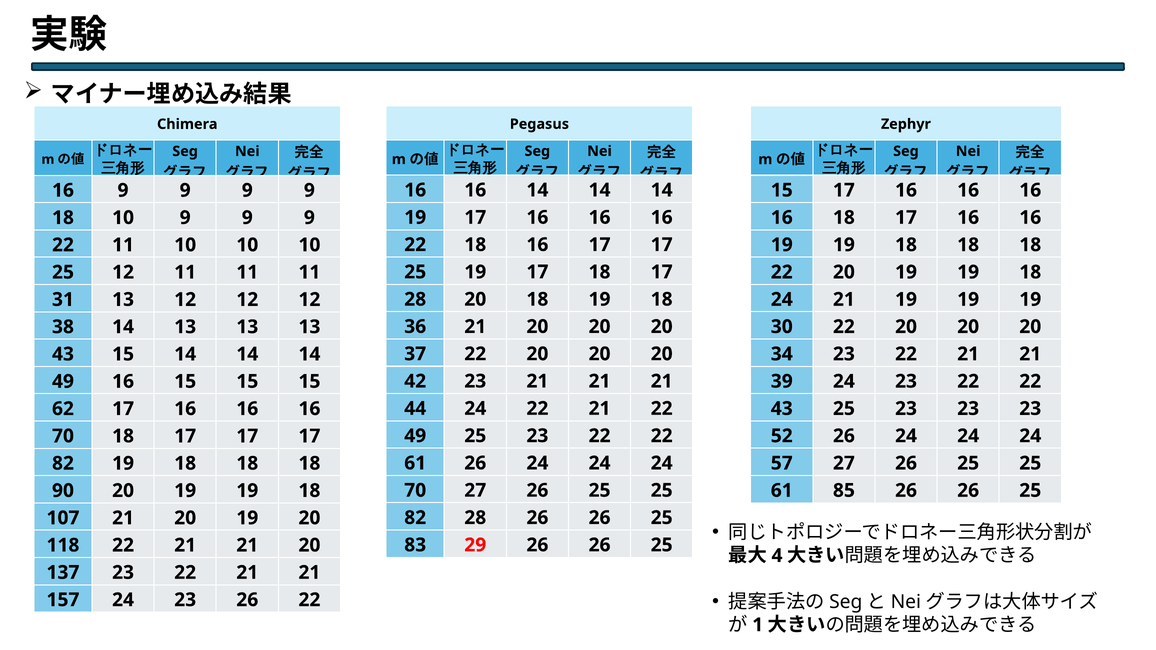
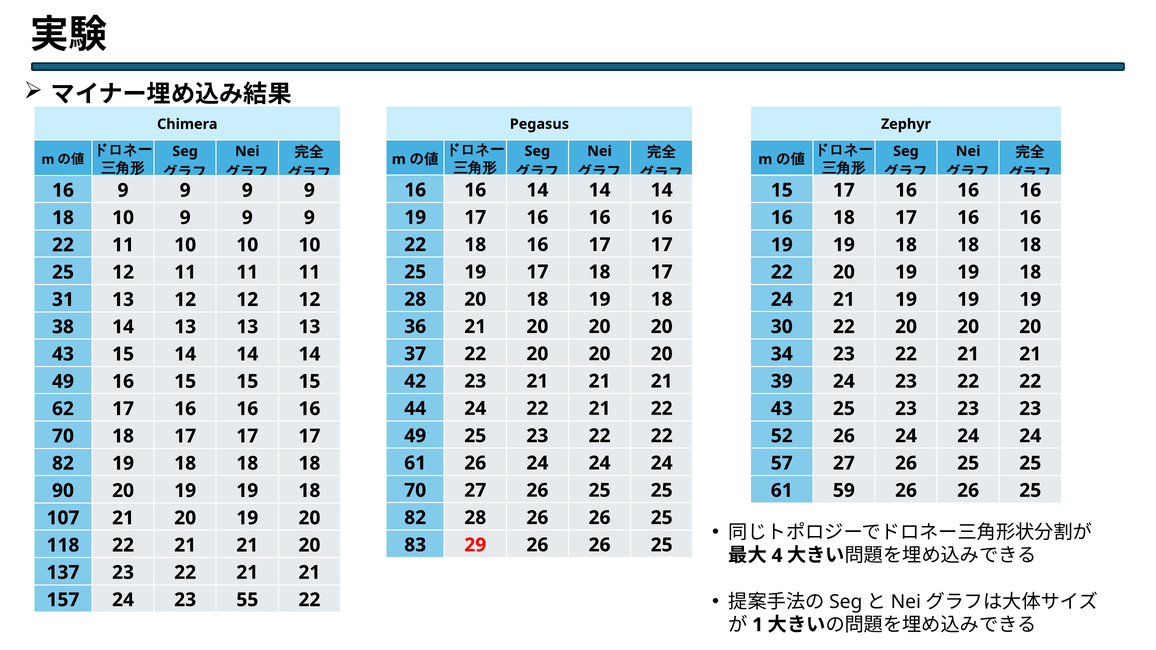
85: 85 -> 59 (844, 491)
23 26: 26 -> 55 (247, 600)
